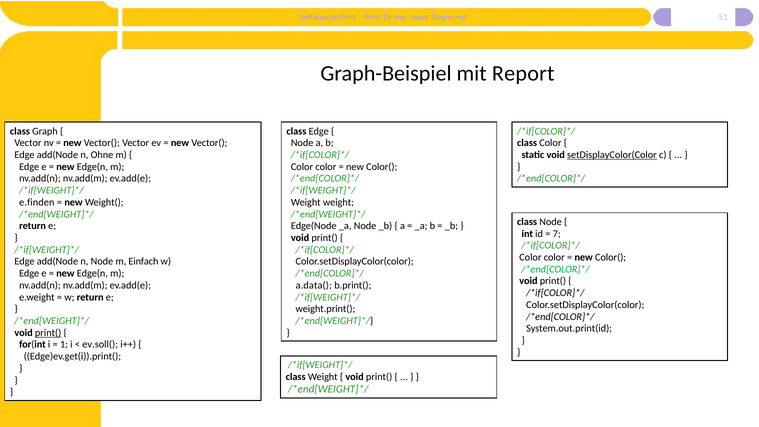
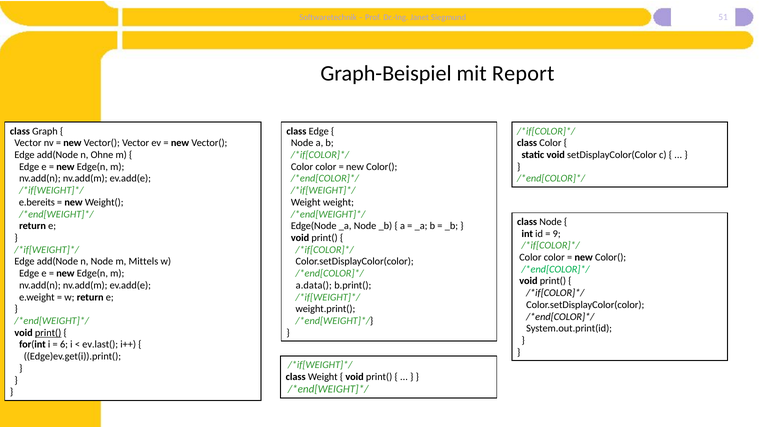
setDisplayColor(Color underline: present -> none (612, 155)
e.finden: e.finden -> e.bereits (37, 202)
7: 7 -> 9 (557, 234)
Einfach: Einfach -> Mittels (143, 262)
1: 1 -> 6 (64, 345)
ev.soll(: ev.soll( -> ev.last( (100, 345)
